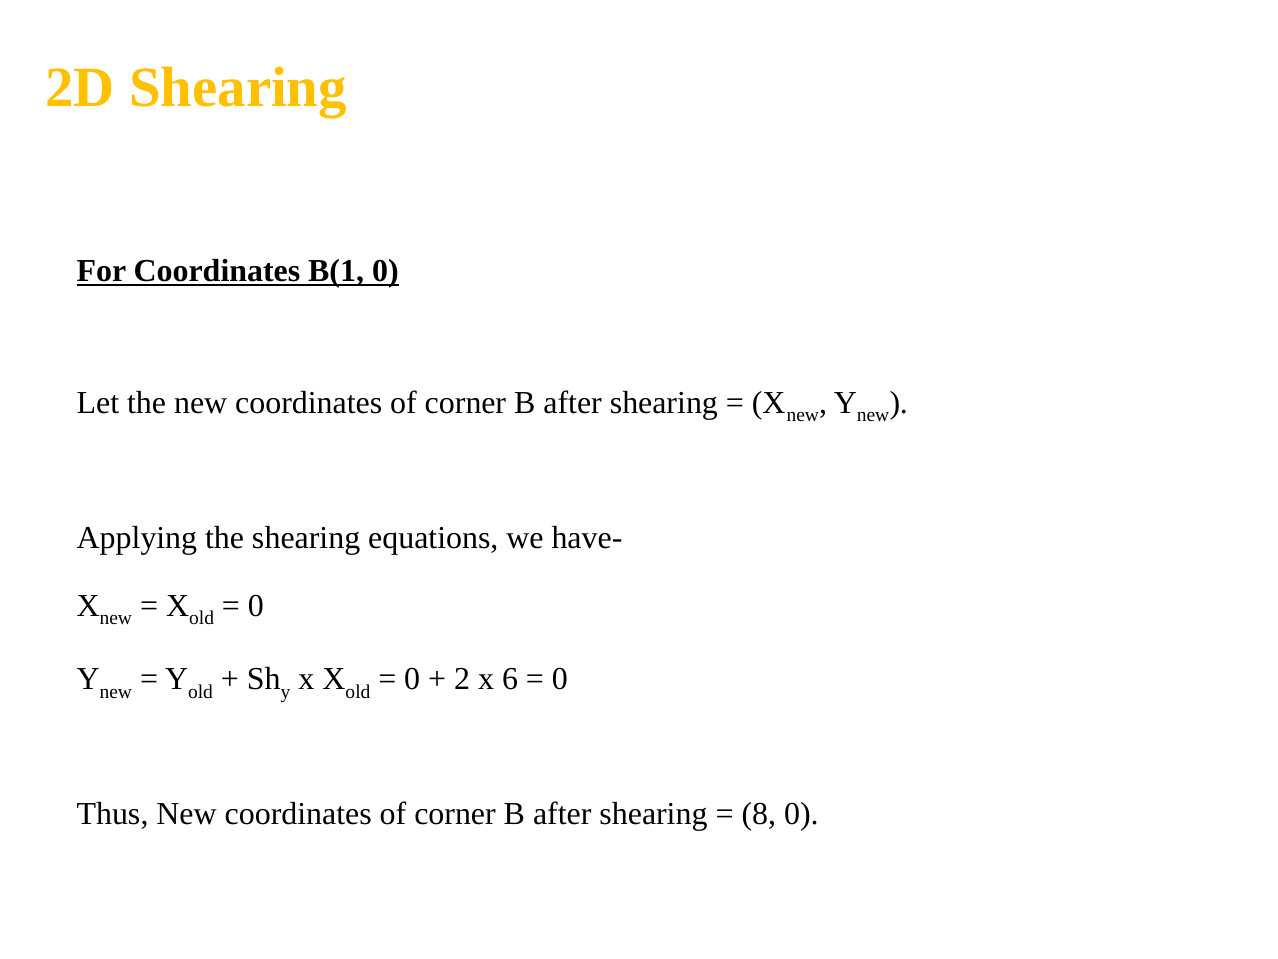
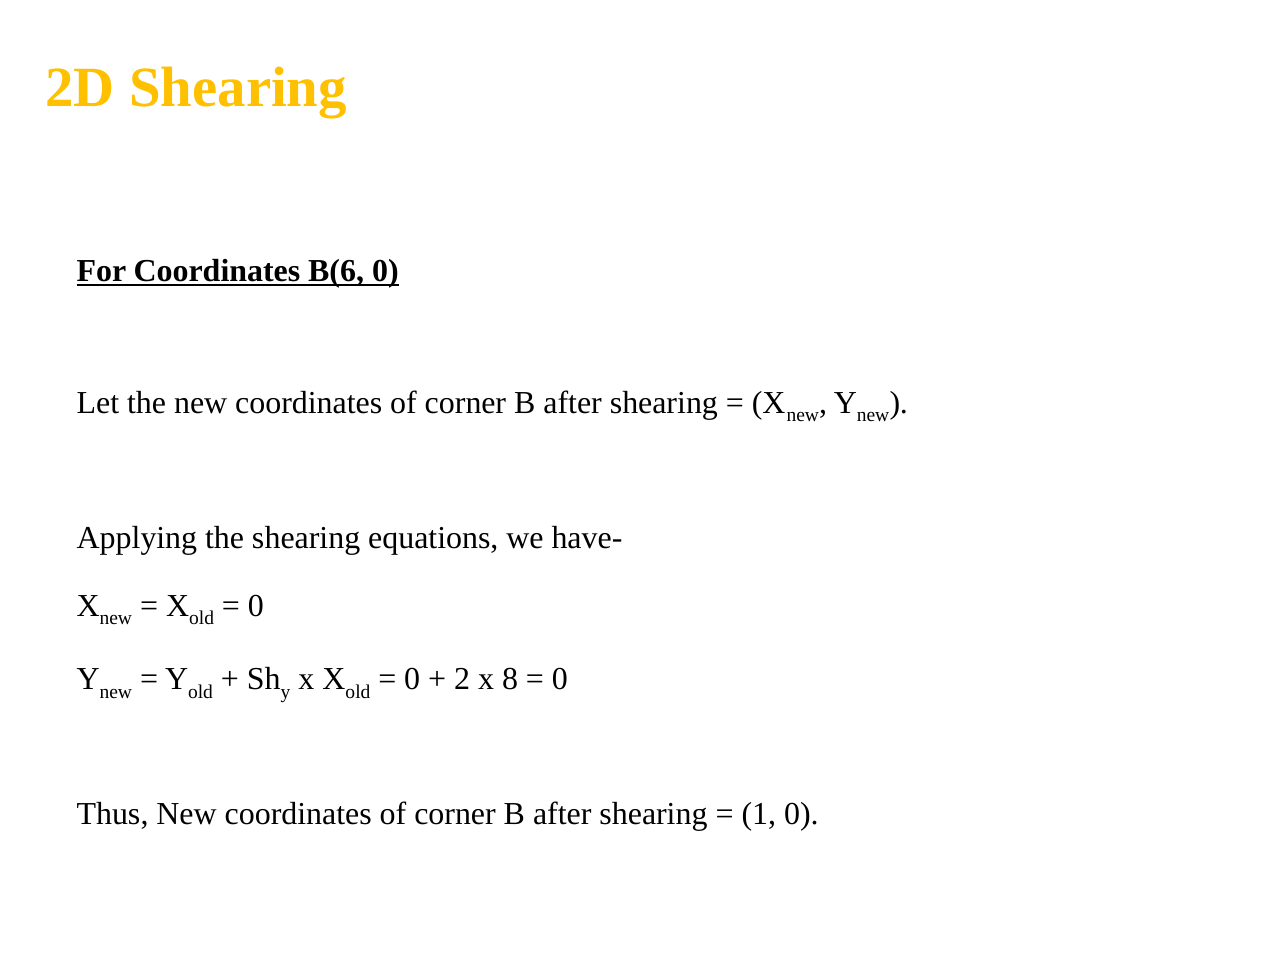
B(1: B(1 -> B(6 (336, 271)
6: 6 -> 8 (510, 679)
8: 8 -> 1 (759, 814)
